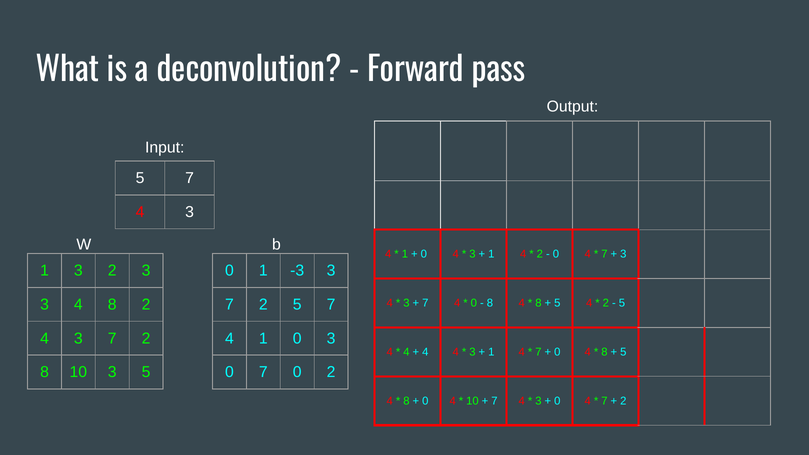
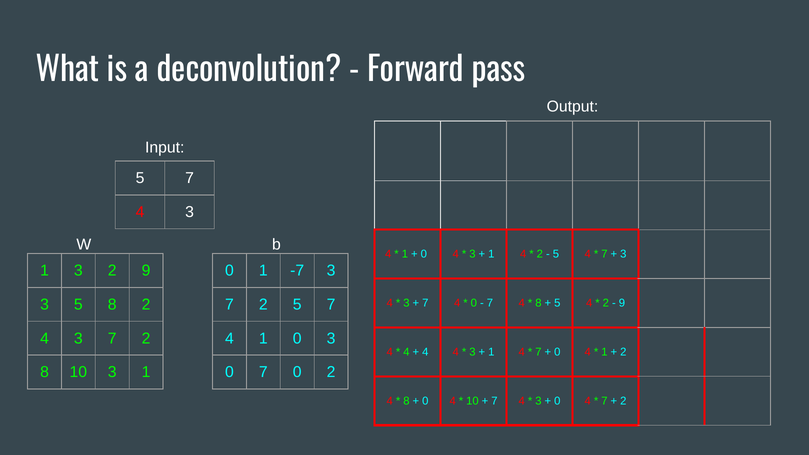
0: 0 -> 5 (556, 254)
2 3: 3 -> 9 (146, 271)
-3: -3 -> -7 (297, 271)
4: 4 -> 5 (78, 305)
8: 8 -> 7 (490, 303)
5: 5 -> 9 (622, 303)
8: 8 -> 1 (604, 352)
5: 5 -> 2 (623, 352)
10 3 5: 5 -> 1 (146, 372)
